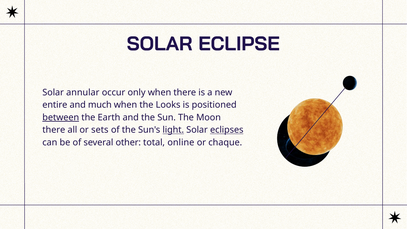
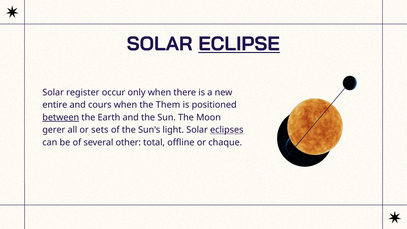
ECLIPSE underline: none -> present (239, 44)
annular: annular -> register (83, 93)
much: much -> cours (100, 105)
Looks: Looks -> Them (168, 105)
there: there -> gerer (54, 130)
light underline: present -> none (173, 130)
online: online -> offline (181, 142)
